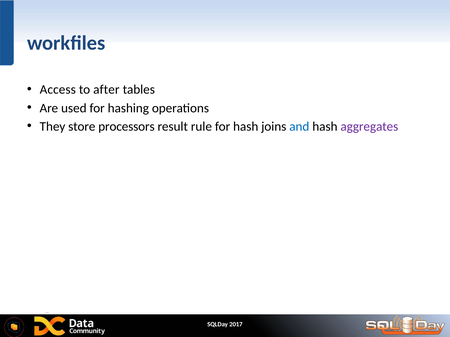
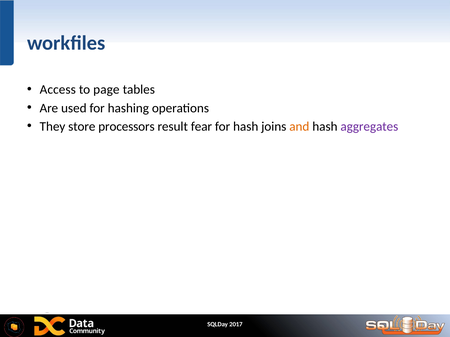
after: after -> page (106, 90)
rule: rule -> fear (201, 127)
and colour: blue -> orange (299, 127)
